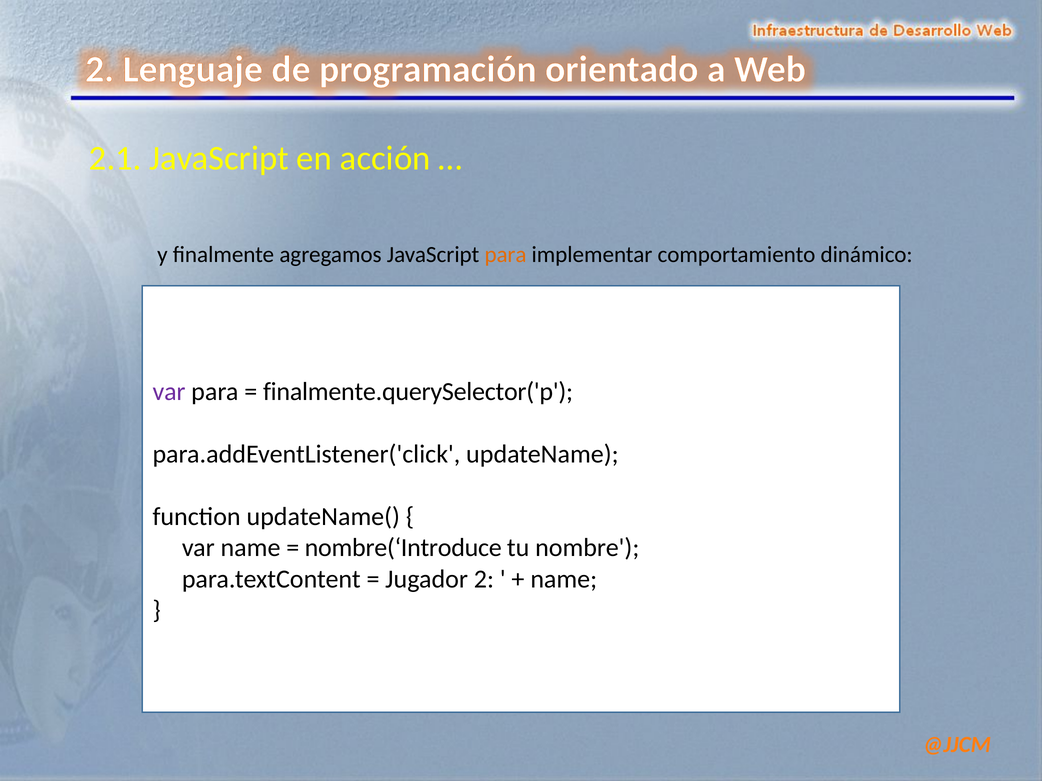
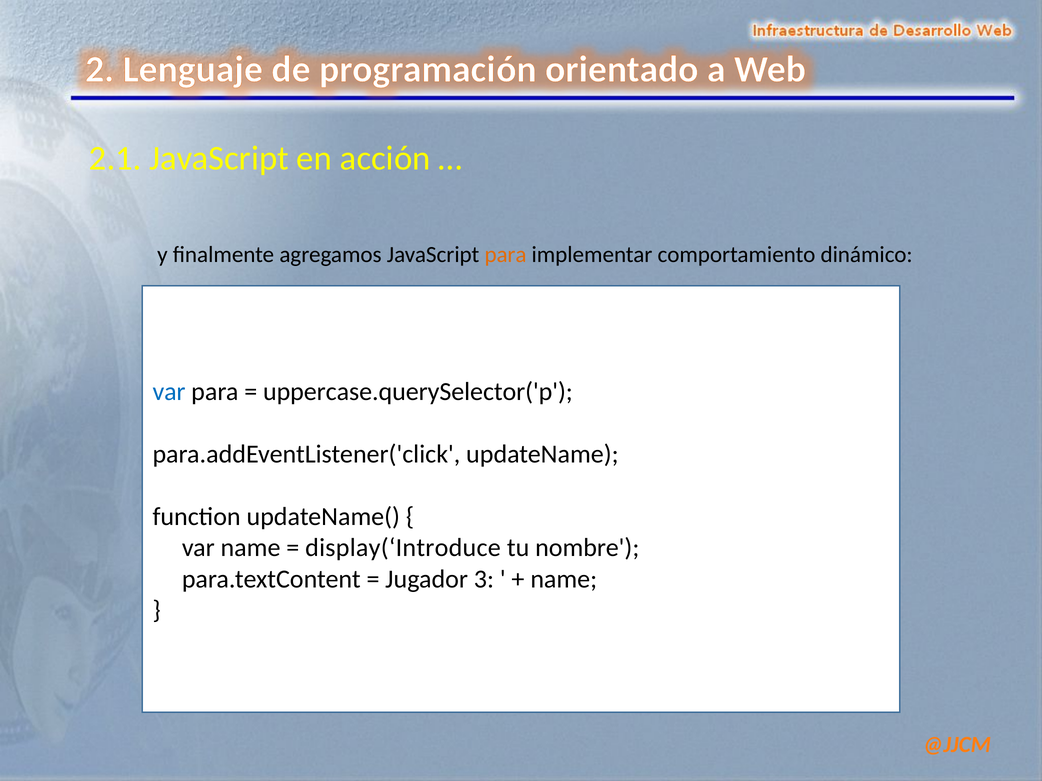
var colour: purple -> blue (169, 392)
finalmente.querySelector('p: finalmente.querySelector('p -> uppercase.querySelector('p (418, 392)
nombre(‘Introduce: nombre(‘Introduce -> display(‘Introduce (403, 548)
Jugador 2: 2 -> 3 (484, 579)
